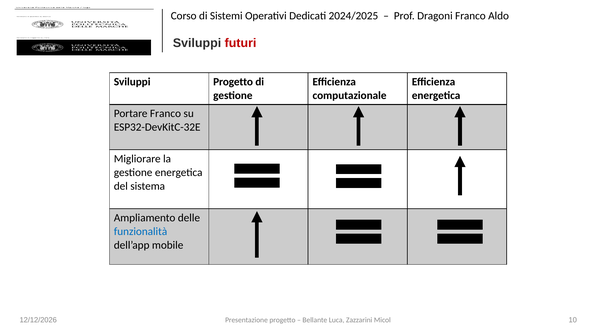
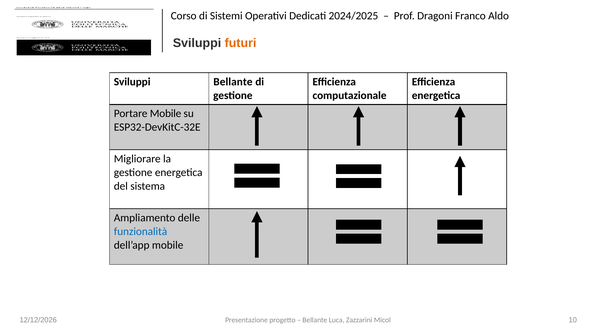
futuri colour: red -> orange (240, 43)
Sviluppi Progetto: Progetto -> Bellante (233, 82)
Portare Franco: Franco -> Mobile (166, 114)
